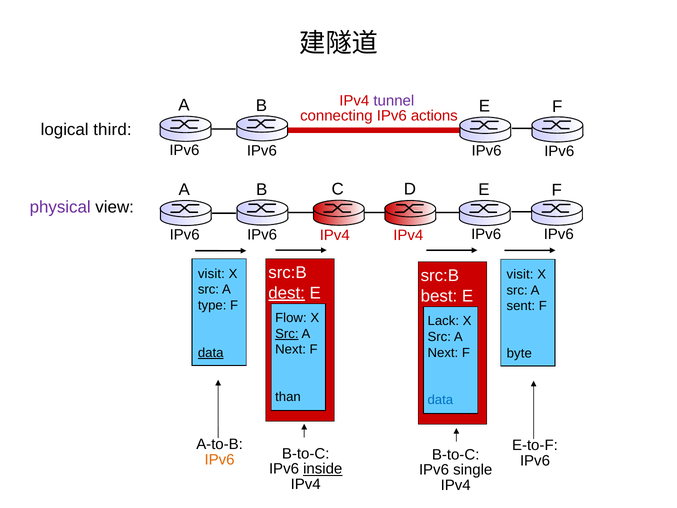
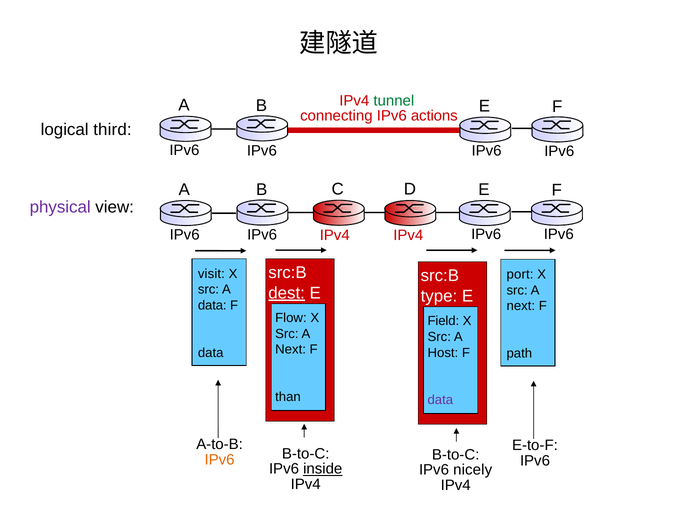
tunnel colour: purple -> green (394, 101)
visit: visit -> port (520, 274)
best: best -> type (439, 296)
type: type -> data (212, 305)
sent: sent -> next (521, 306)
Lack: Lack -> Field (443, 321)
Src underline: present -> none (287, 334)
Next: Next -> Host (443, 352)
data underline: present -> none (211, 353)
byte: byte -> path (519, 353)
data colour: blue -> purple (440, 400)
single: single -> nicely (473, 470)
